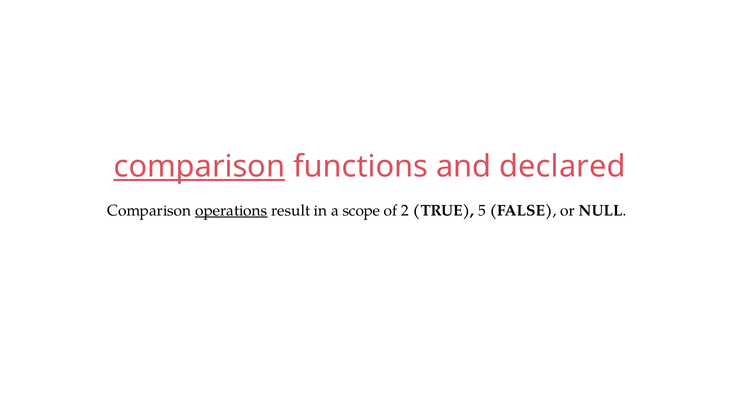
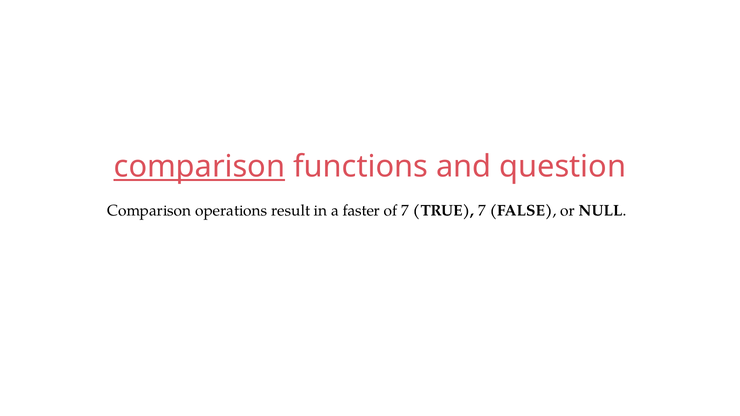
declared: declared -> question (563, 167)
operations underline: present -> none (231, 211)
scope: scope -> faster (361, 211)
of 2: 2 -> 7 (405, 211)
TRUE 5: 5 -> 7 (482, 211)
